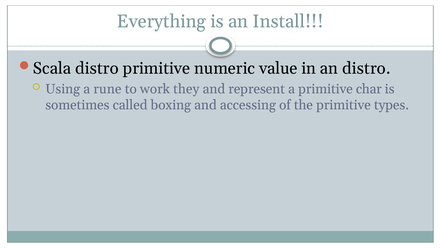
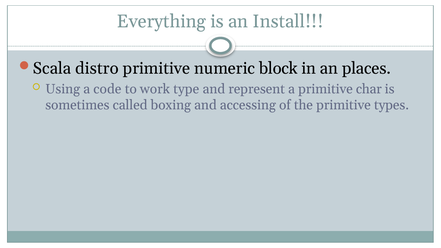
value: value -> block (278, 68)
an distro: distro -> places (366, 68)
rune: rune -> code (107, 89)
they: they -> type (186, 89)
